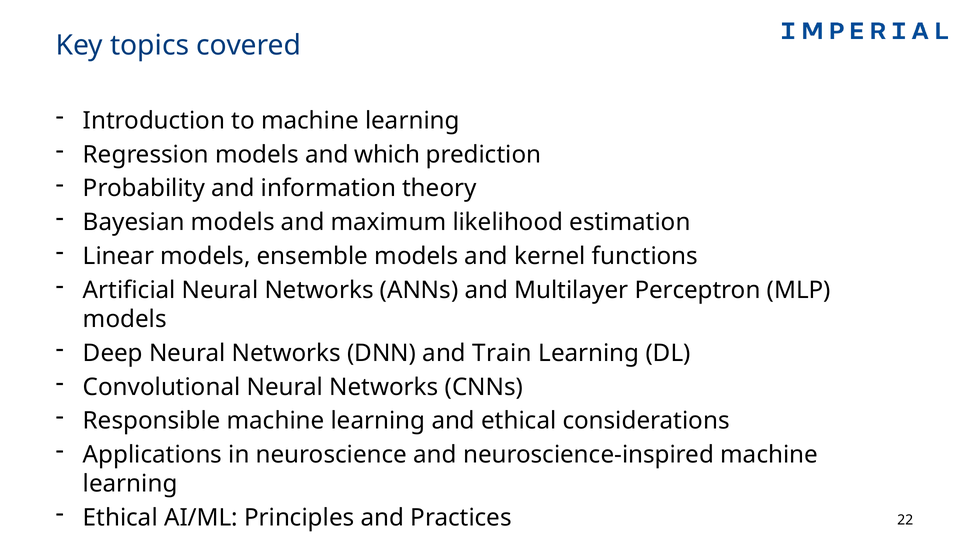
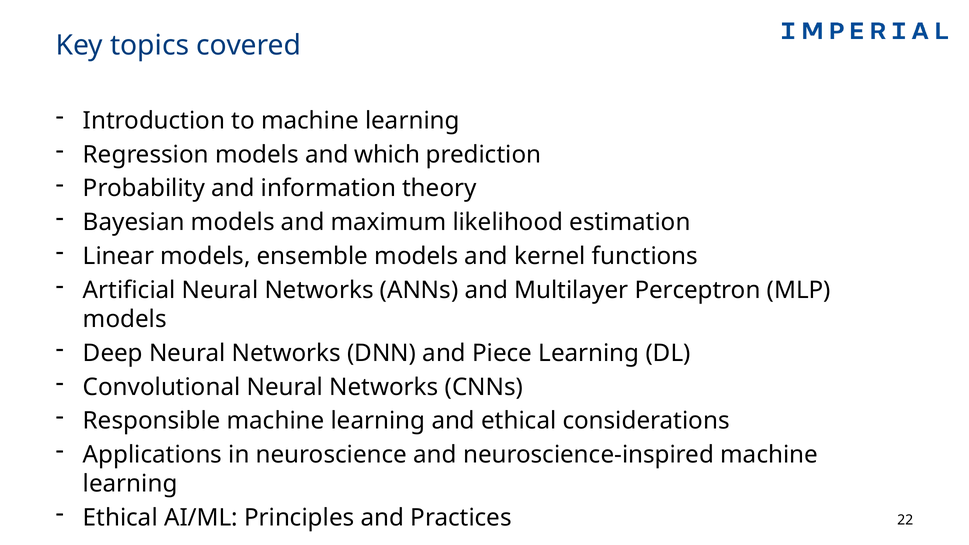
Train: Train -> Piece (502, 353)
